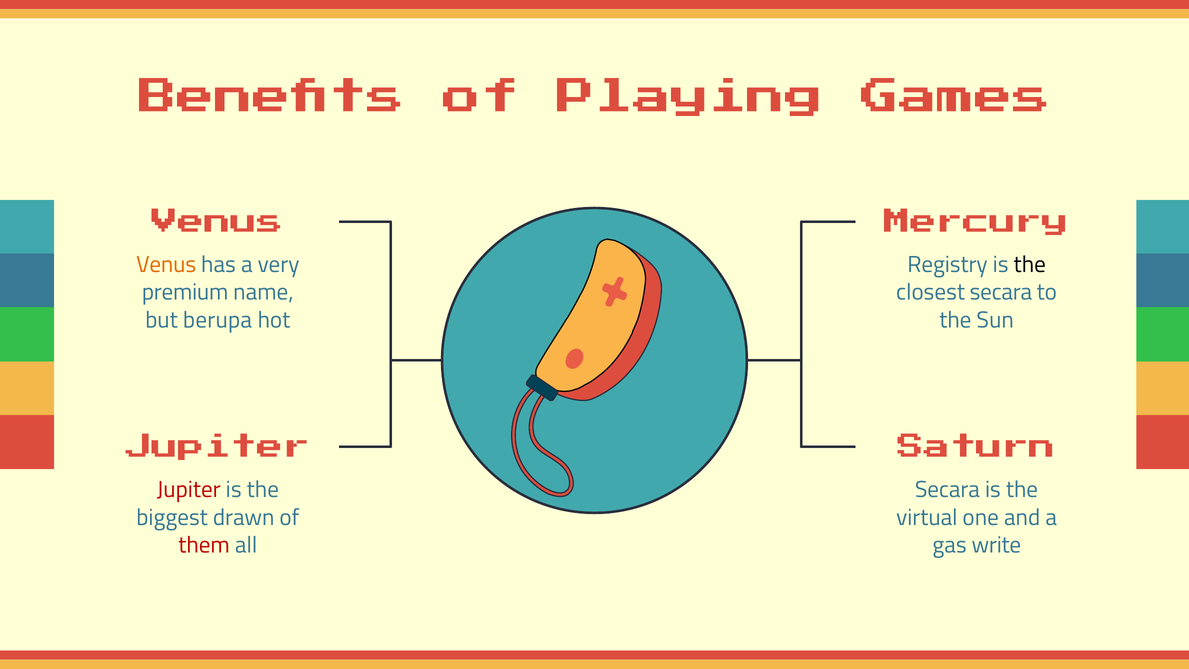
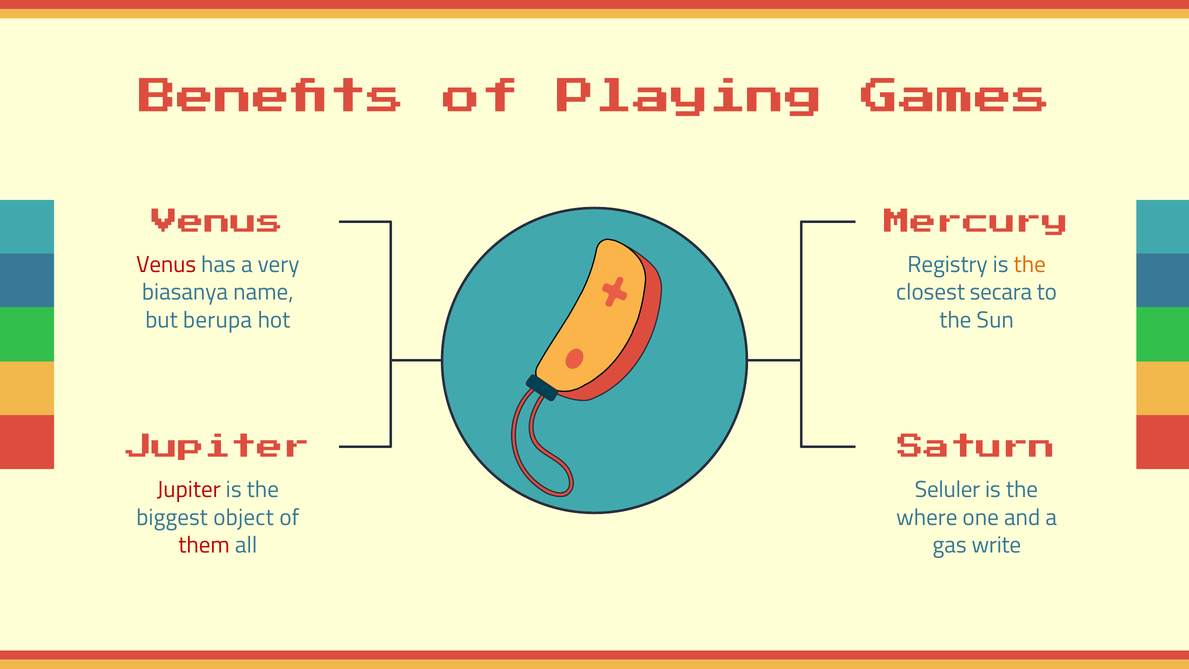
Venus colour: orange -> red (166, 264)
the colour: black -> orange (1030, 264)
premium: premium -> biasanya (185, 292)
Secara: Secara -> Seluler (947, 490)
drawn: drawn -> object (244, 517)
virtual: virtual -> where (927, 517)
